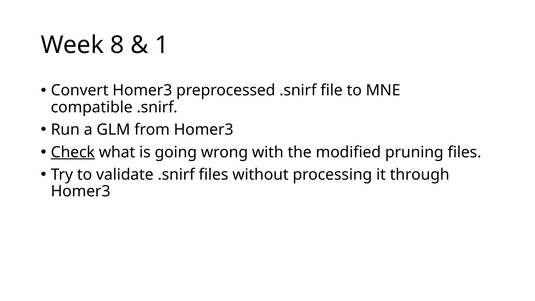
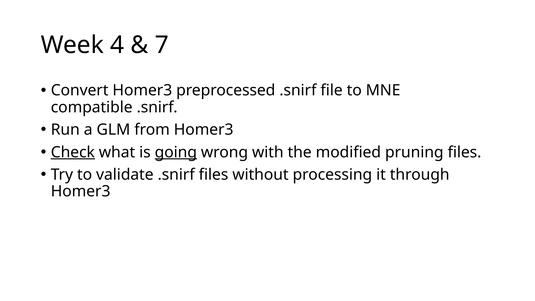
8: 8 -> 4 (117, 45)
1: 1 -> 7 (162, 45)
going underline: none -> present (176, 152)
